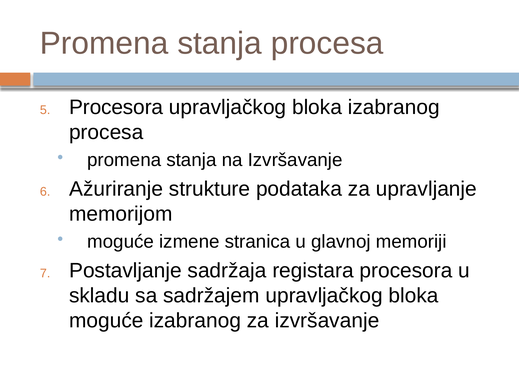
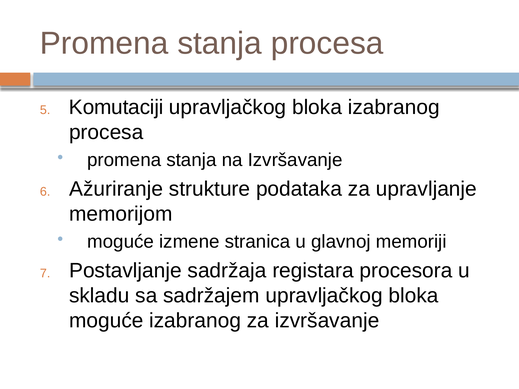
Procesora: Procesora -> Komutaciji (116, 107)
